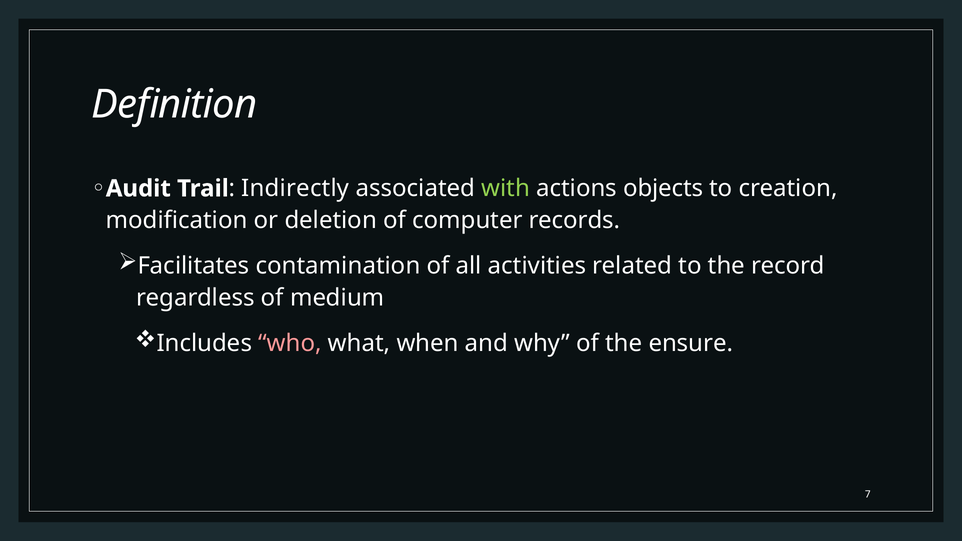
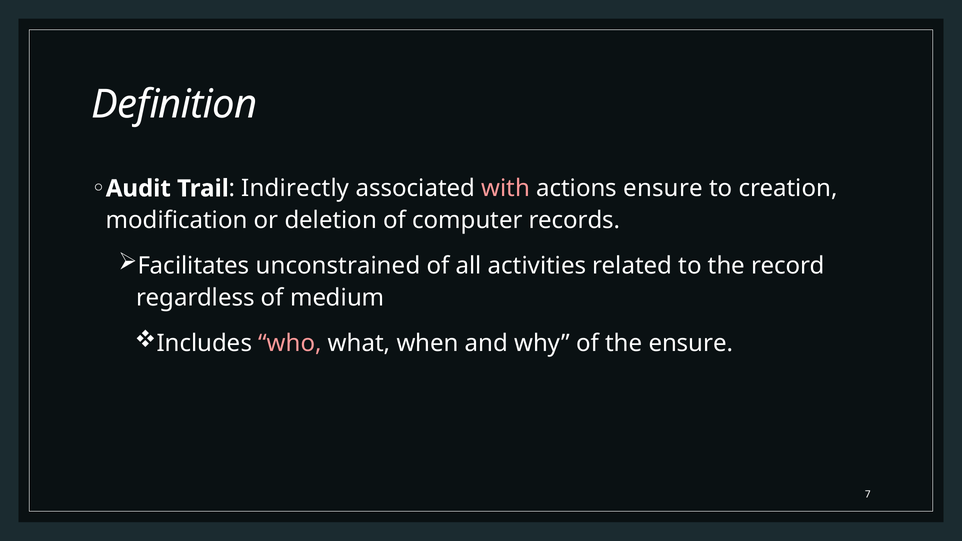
with colour: light green -> pink (506, 189)
actions objects: objects -> ensure (663, 189)
contamination: contamination -> unconstrained (338, 266)
